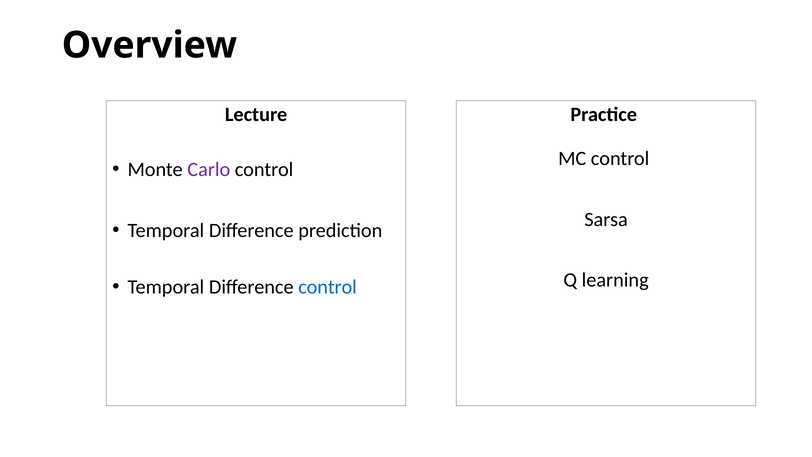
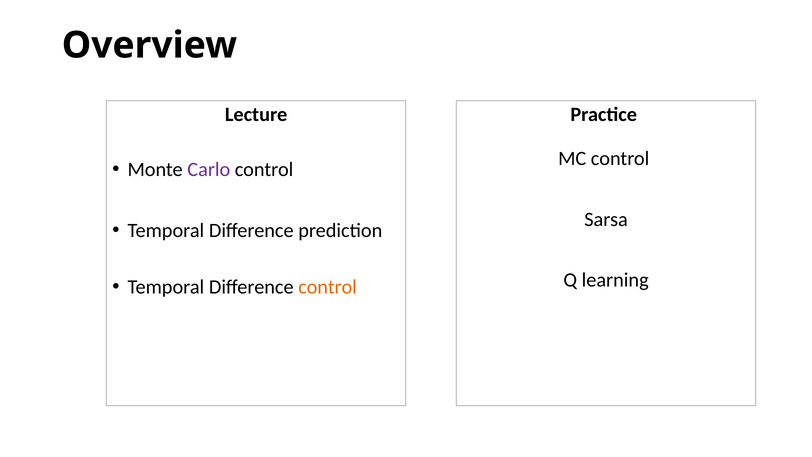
control colour: blue -> orange (328, 287)
